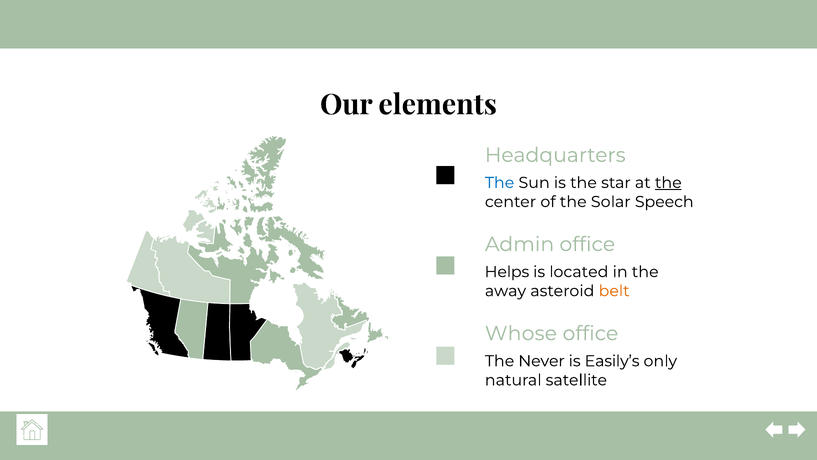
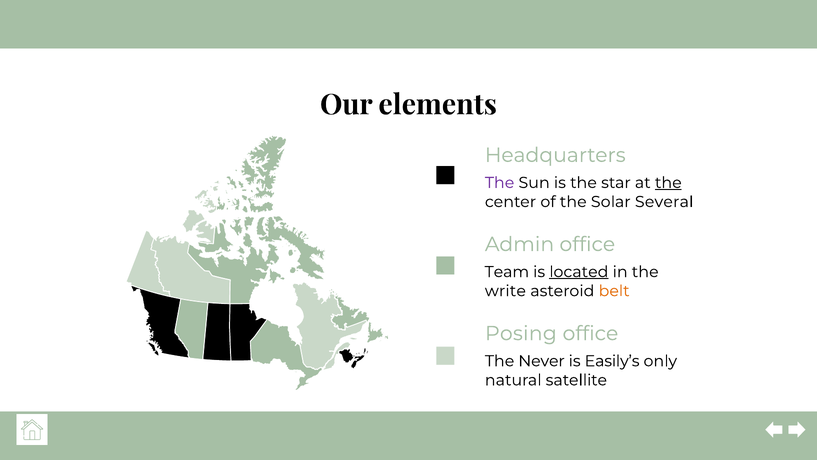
The colour: blue -> purple (500, 183)
Speech: Speech -> Several (664, 202)
Helps: Helps -> Team (507, 272)
located underline: none -> present (579, 272)
away: away -> write (505, 291)
Whose: Whose -> Posing (521, 333)
